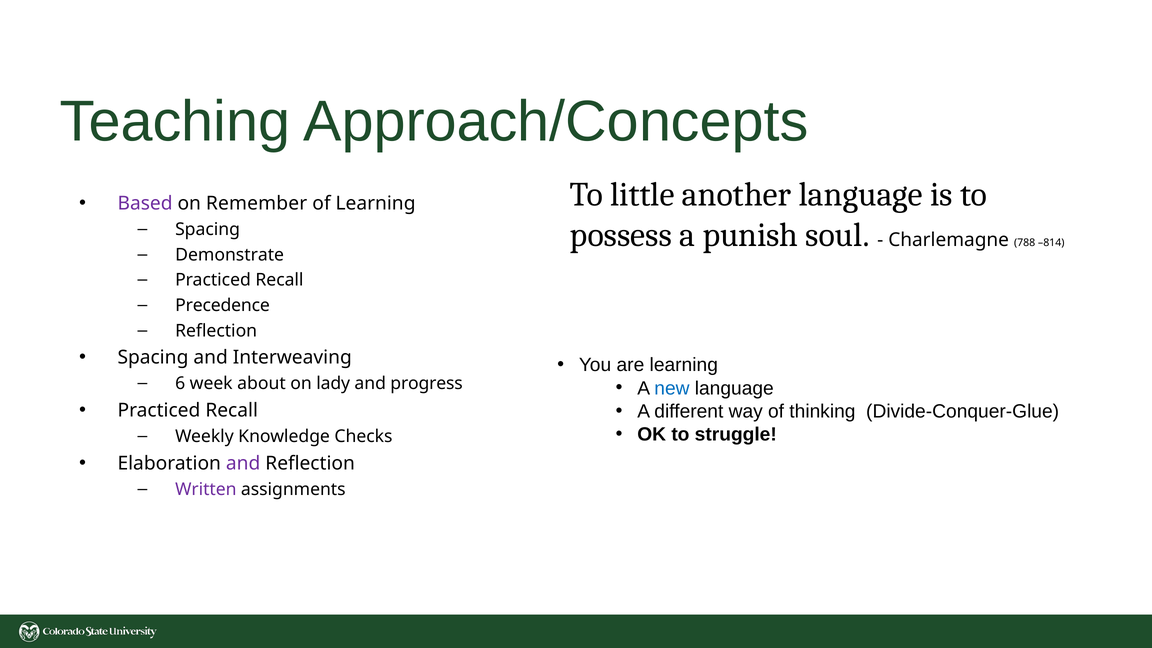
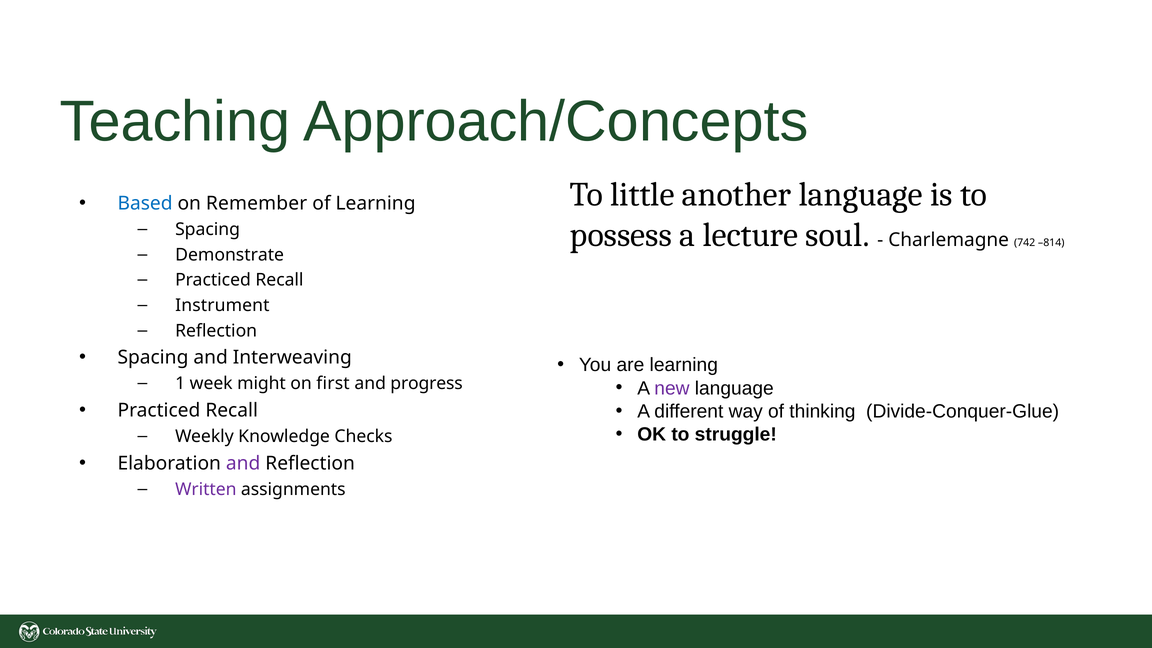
Based colour: purple -> blue (145, 203)
punish: punish -> lecture (750, 235)
788: 788 -> 742 (1025, 243)
Precedence: Precedence -> Instrument (222, 305)
6: 6 -> 1 (180, 384)
about: about -> might (262, 384)
lady: lady -> first (333, 384)
new colour: blue -> purple (672, 388)
